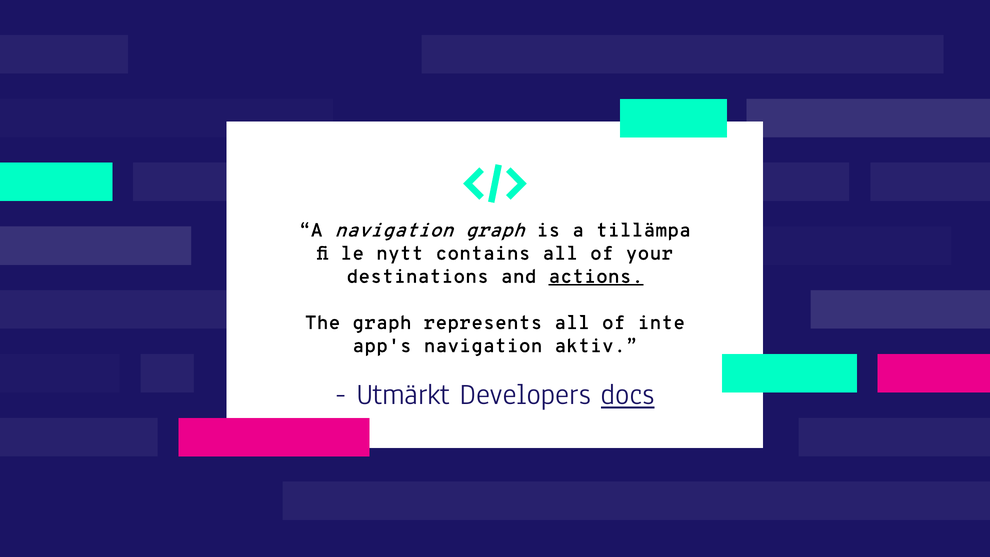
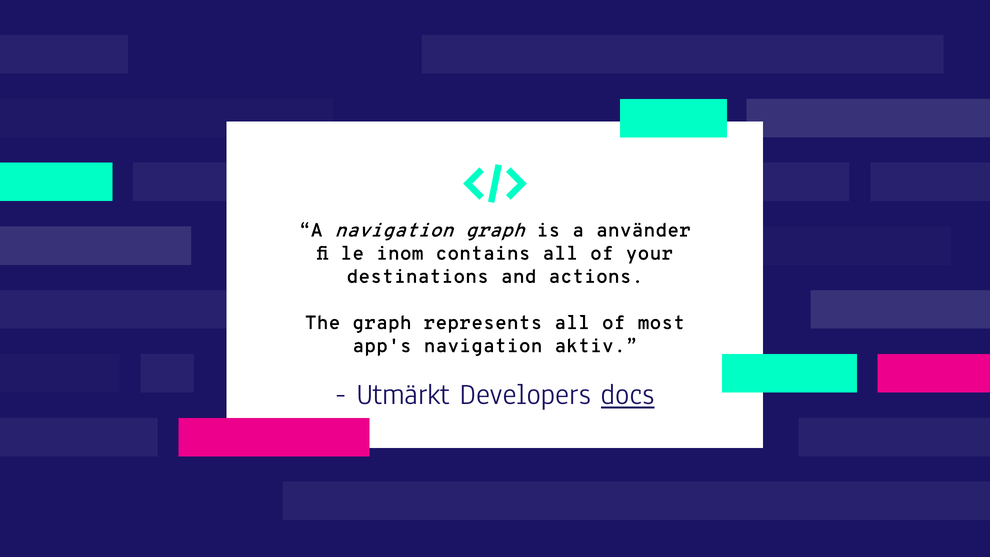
tillämpa: tillämpa -> använder (643, 230)
nytt: nytt -> inom (400, 253)
actions underline: present -> none (596, 276)
inte: inte -> most (661, 323)
